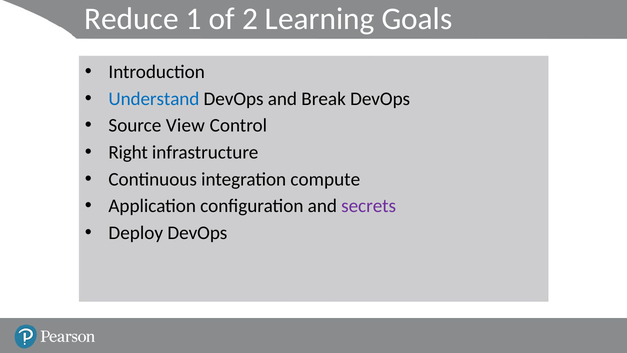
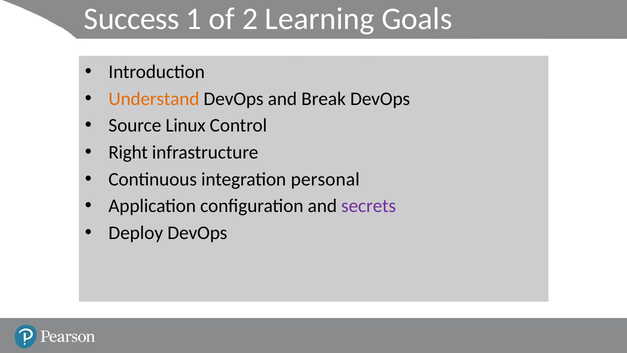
Reduce: Reduce -> Success (132, 19)
Understand colour: blue -> orange (154, 99)
View: View -> Linux (186, 125)
compute: compute -> personal (325, 179)
